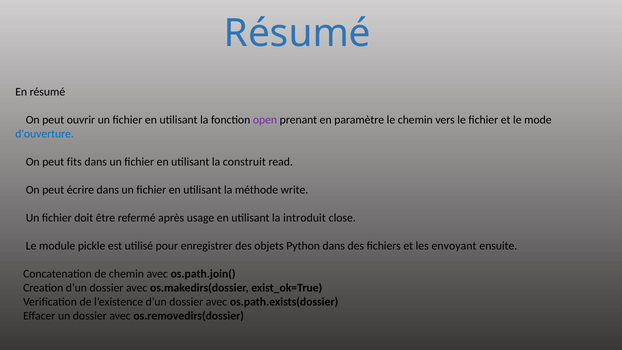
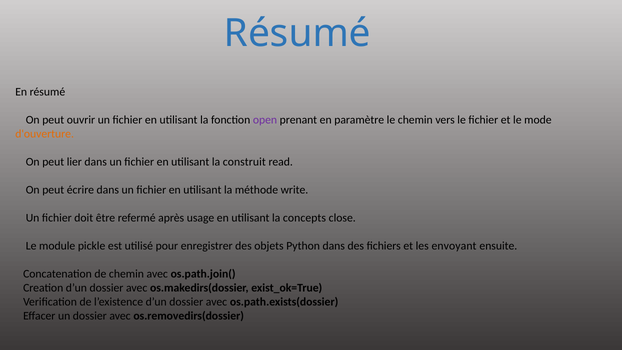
d'ouverture colour: blue -> orange (45, 134)
fits: fits -> lier (74, 162)
introduit: introduit -> concepts (304, 218)
